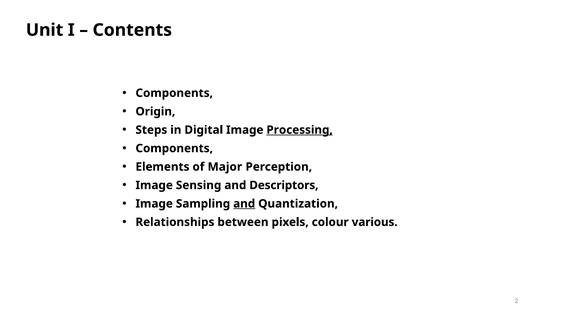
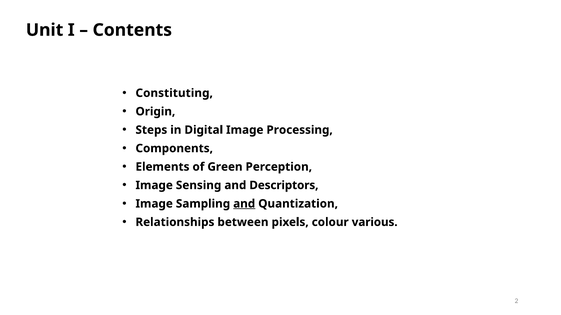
Components: Components -> Constituting (174, 93)
Processing underline: present -> none (300, 130)
Major: Major -> Green (225, 167)
